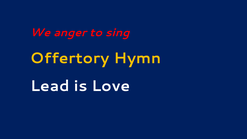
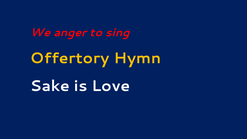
Lead: Lead -> Sake (50, 86)
